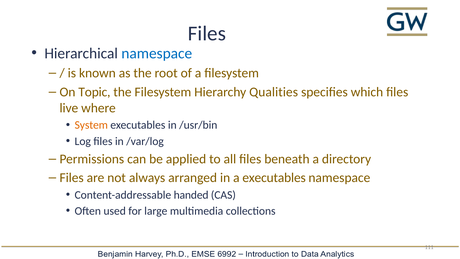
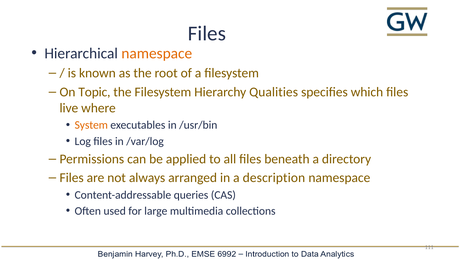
namespace colour: blue -> orange (157, 53)
a executables: executables -> description (274, 178)
handed: handed -> queries (191, 195)
